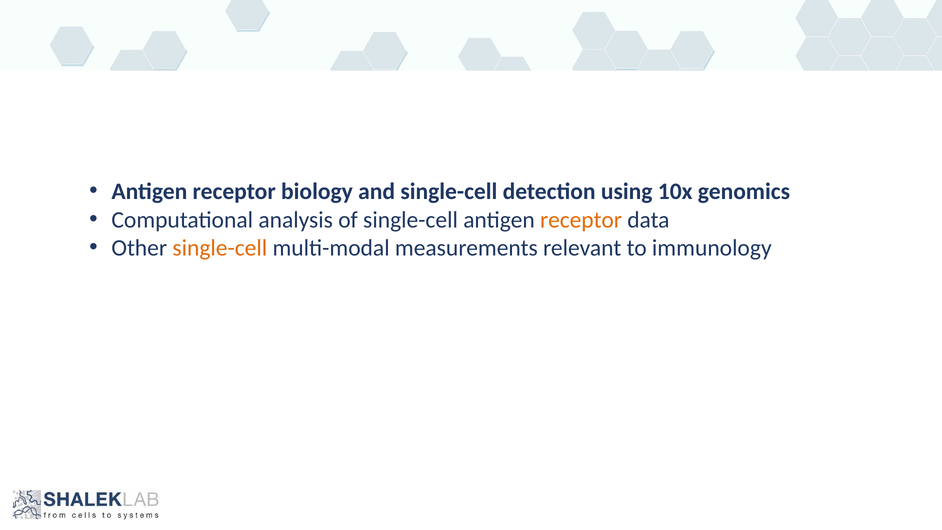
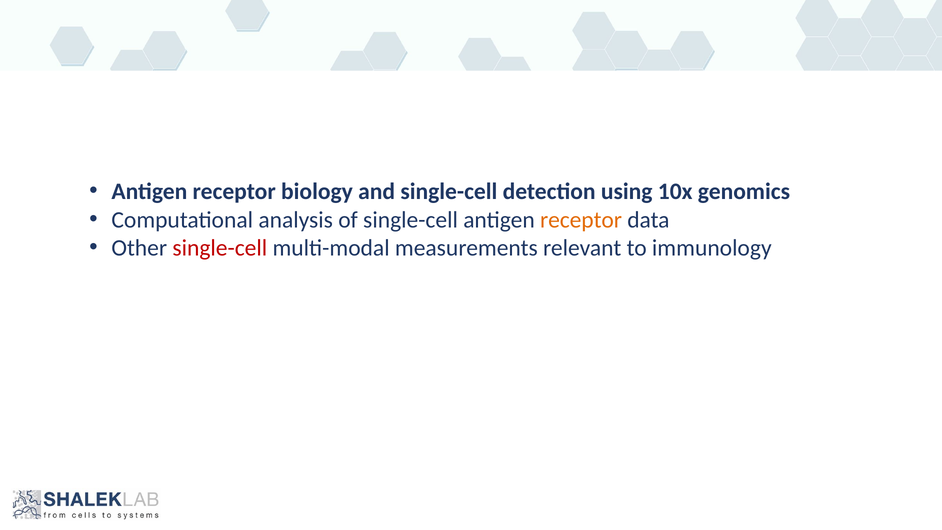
single-cell colour: orange -> red (220, 248)
